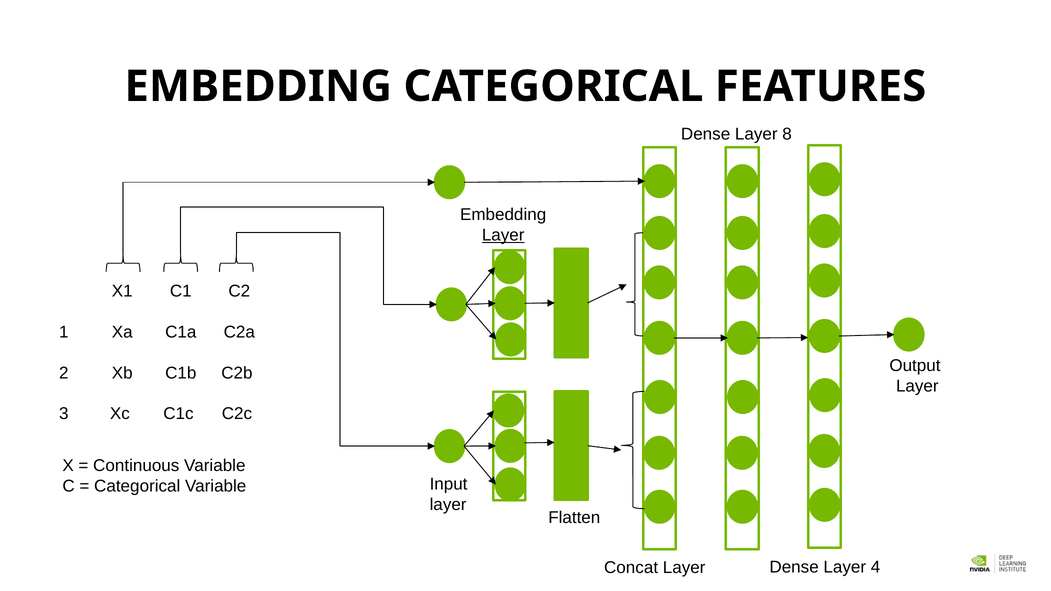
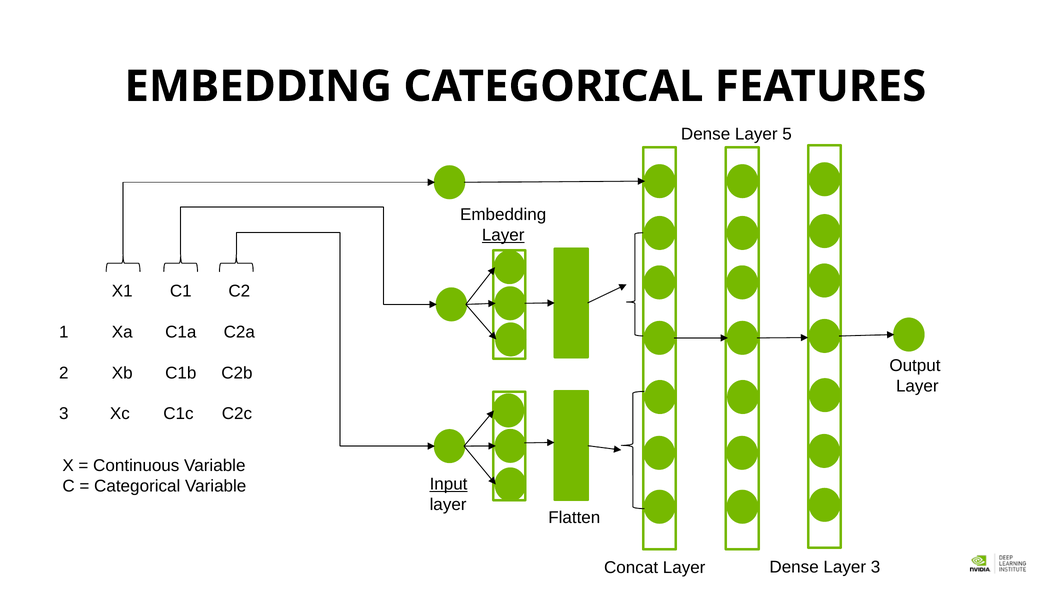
8: 8 -> 5 (787, 134)
Input underline: none -> present (449, 485)
Layer 4: 4 -> 3 (876, 567)
